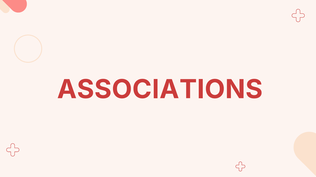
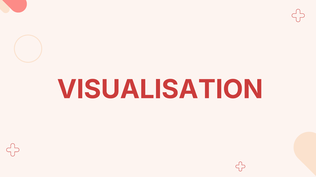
ASSOCIATIONS: ASSOCIATIONS -> VISUALISATION (160, 90)
